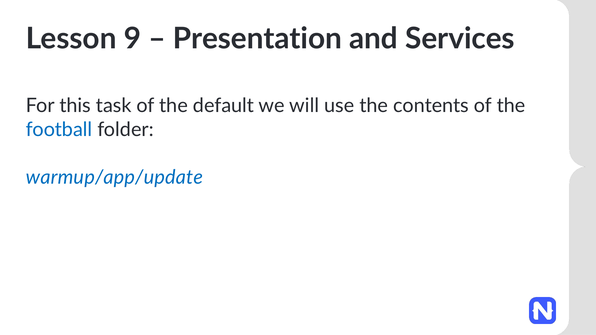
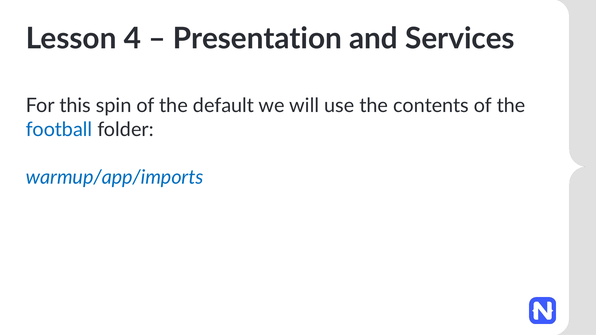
9: 9 -> 4 (132, 39)
task: task -> spin (114, 106)
warmup/app/update: warmup/app/update -> warmup/app/imports (115, 177)
